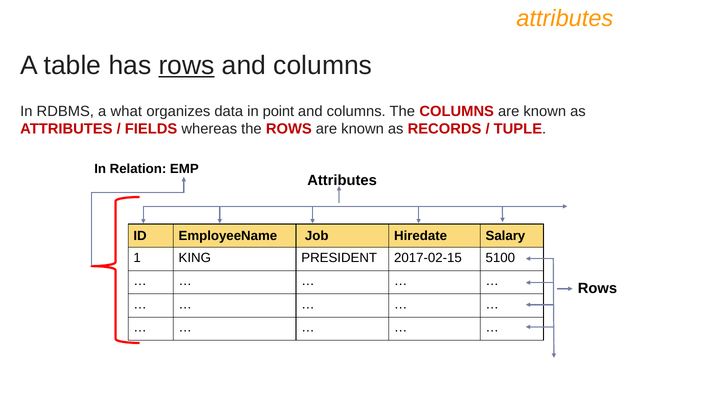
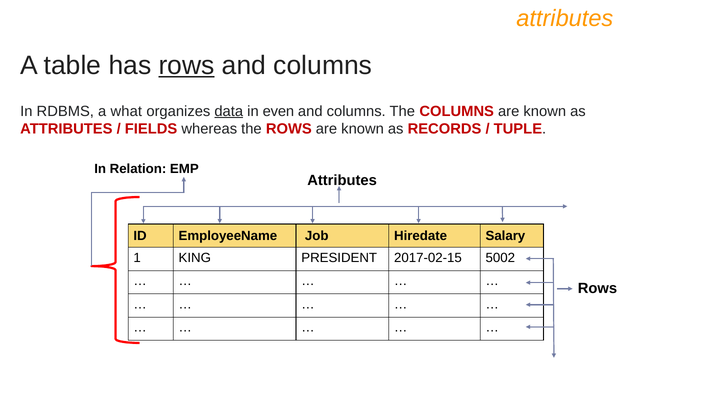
data underline: none -> present (229, 111)
point: point -> even (278, 111)
5100: 5100 -> 5002 (500, 257)
